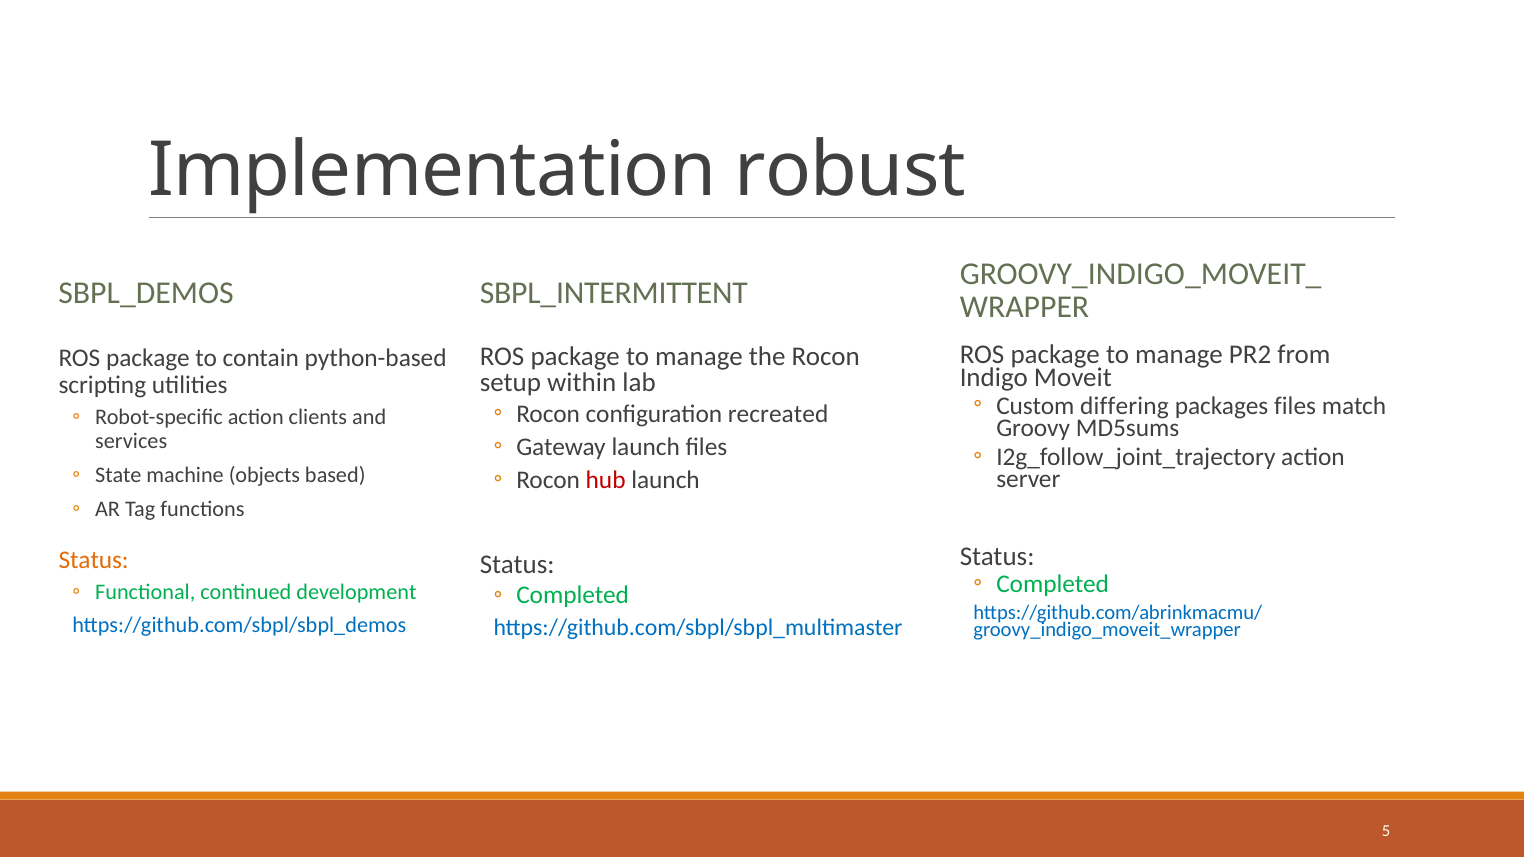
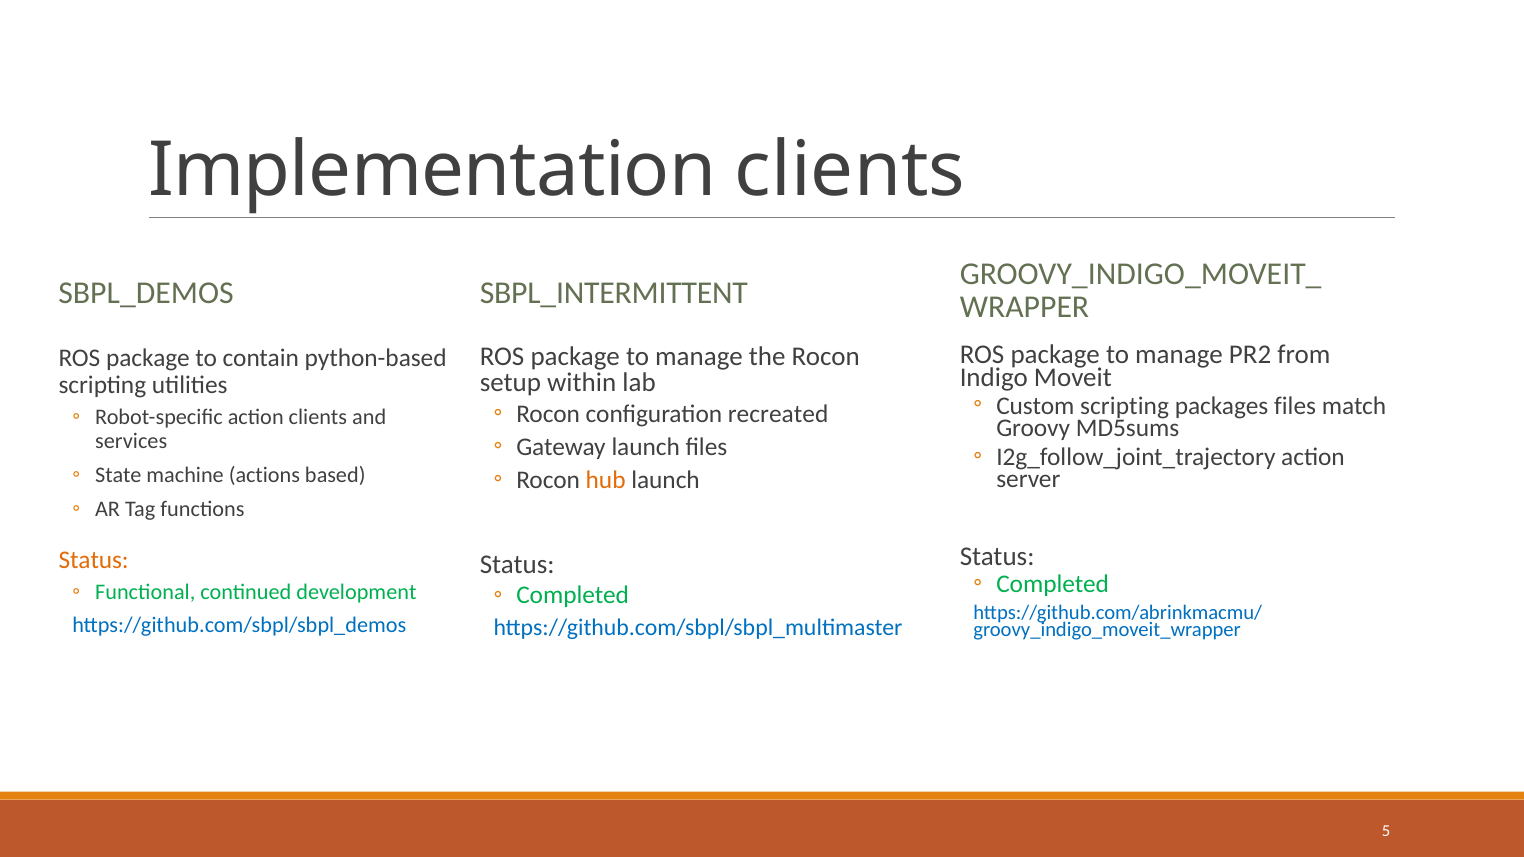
Implementation robust: robust -> clients (850, 171)
Custom differing: differing -> scripting (1125, 406)
objects: objects -> actions (264, 475)
hub colour: red -> orange (606, 481)
